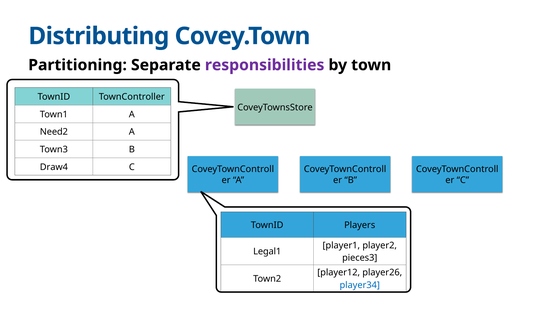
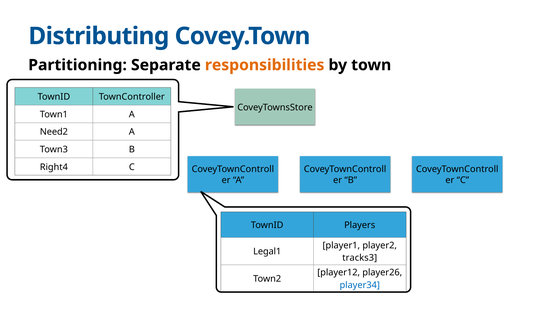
responsibilities colour: purple -> orange (265, 65)
Draw4: Draw4 -> Right4 (54, 167)
pieces3: pieces3 -> tracks3 (360, 258)
